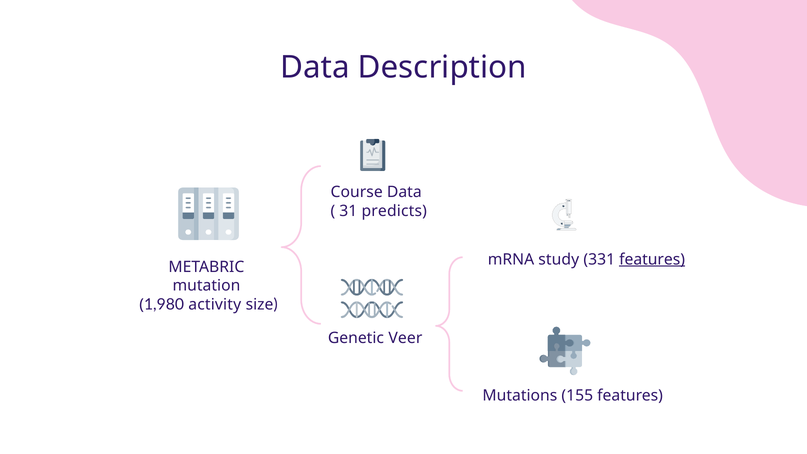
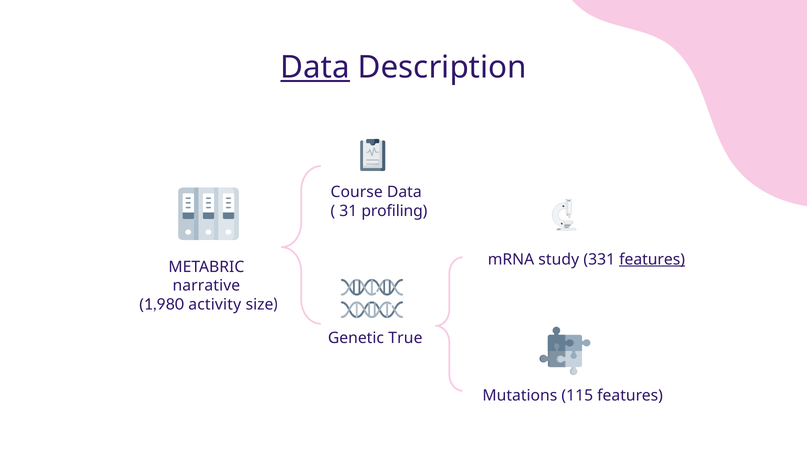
Data underline: none -> present (315, 67)
predicts: predicts -> profiling (394, 211)
mutation: mutation -> narrative (206, 286)
Veer: Veer -> True (405, 338)
155: 155 -> 115 (577, 396)
